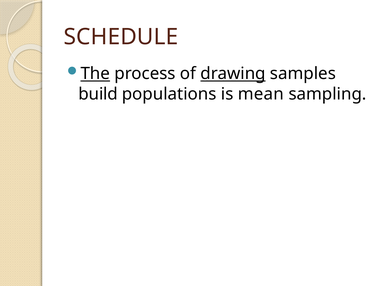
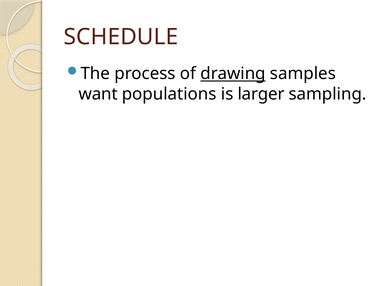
The underline: present -> none (95, 74)
build: build -> want (98, 94)
mean: mean -> larger (261, 94)
